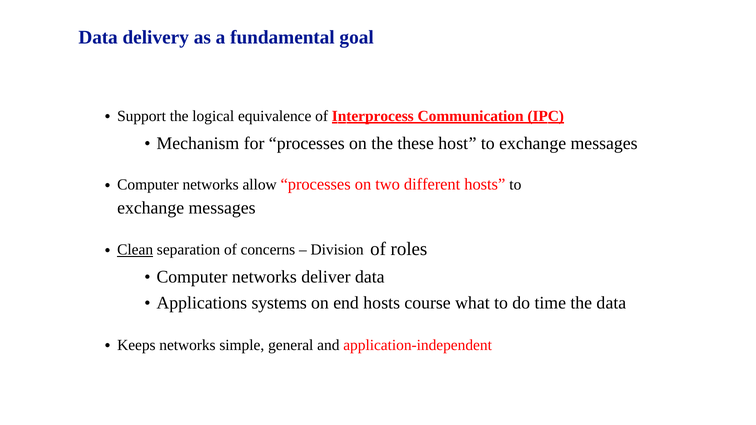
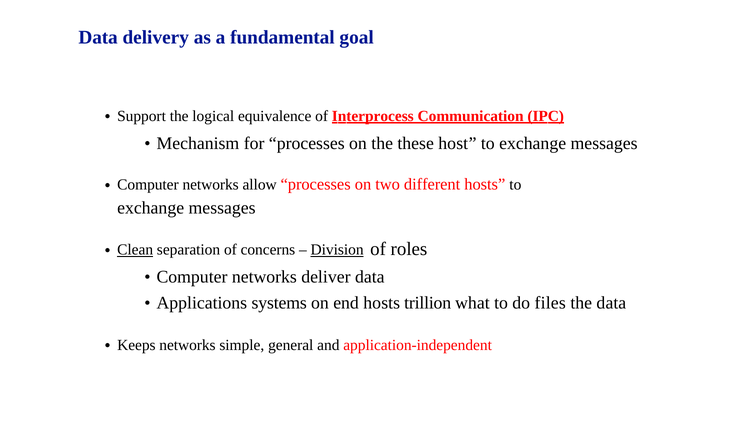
Division underline: none -> present (337, 250)
course: course -> trillion (428, 303)
time: time -> files (550, 303)
